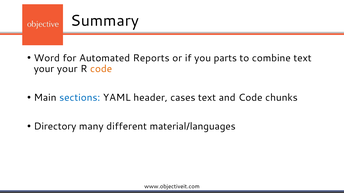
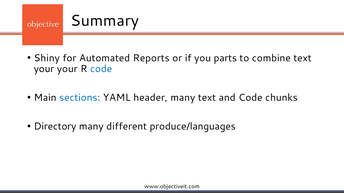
Word: Word -> Shiny (47, 58)
code colour: orange -> blue (101, 69)
header cases: cases -> many (183, 98)
material/languages: material/languages -> produce/languages (193, 127)
